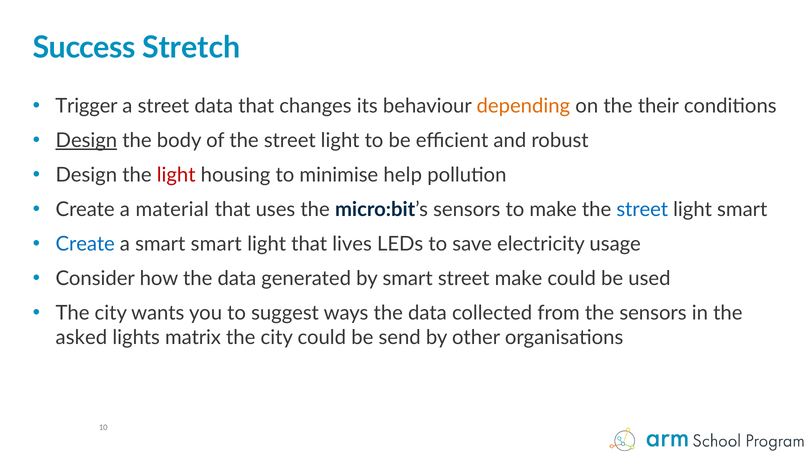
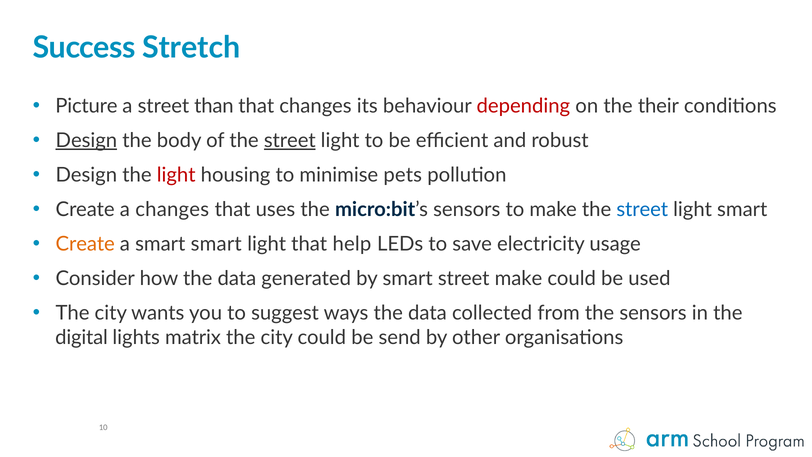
Trigger: Trigger -> Picture (86, 106)
street data: data -> than (214, 106)
depending colour: orange -> red (523, 106)
street underline: none -> present (290, 140)
help: help -> pets (403, 175)
a material: material -> changes (172, 209)
Create colour: blue -> orange (85, 244)
lives: lives -> help (352, 244)
asked: asked -> digital (82, 337)
